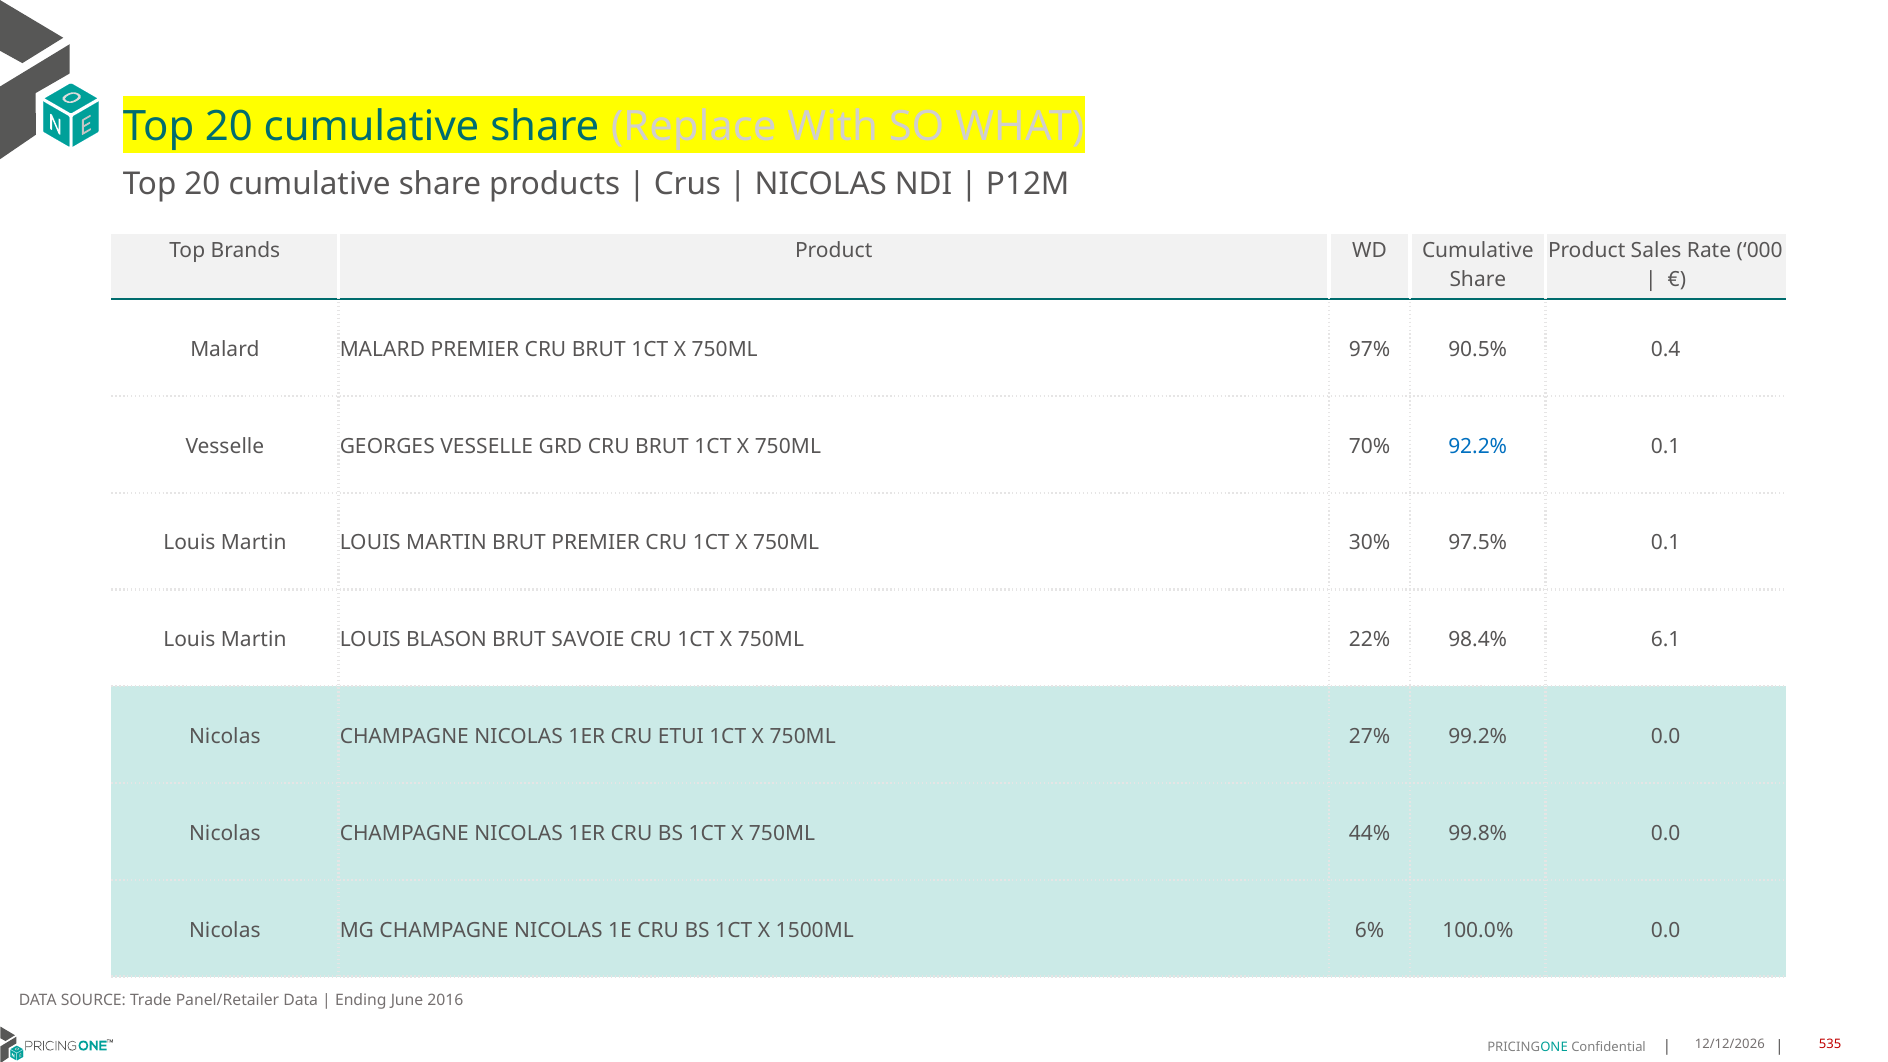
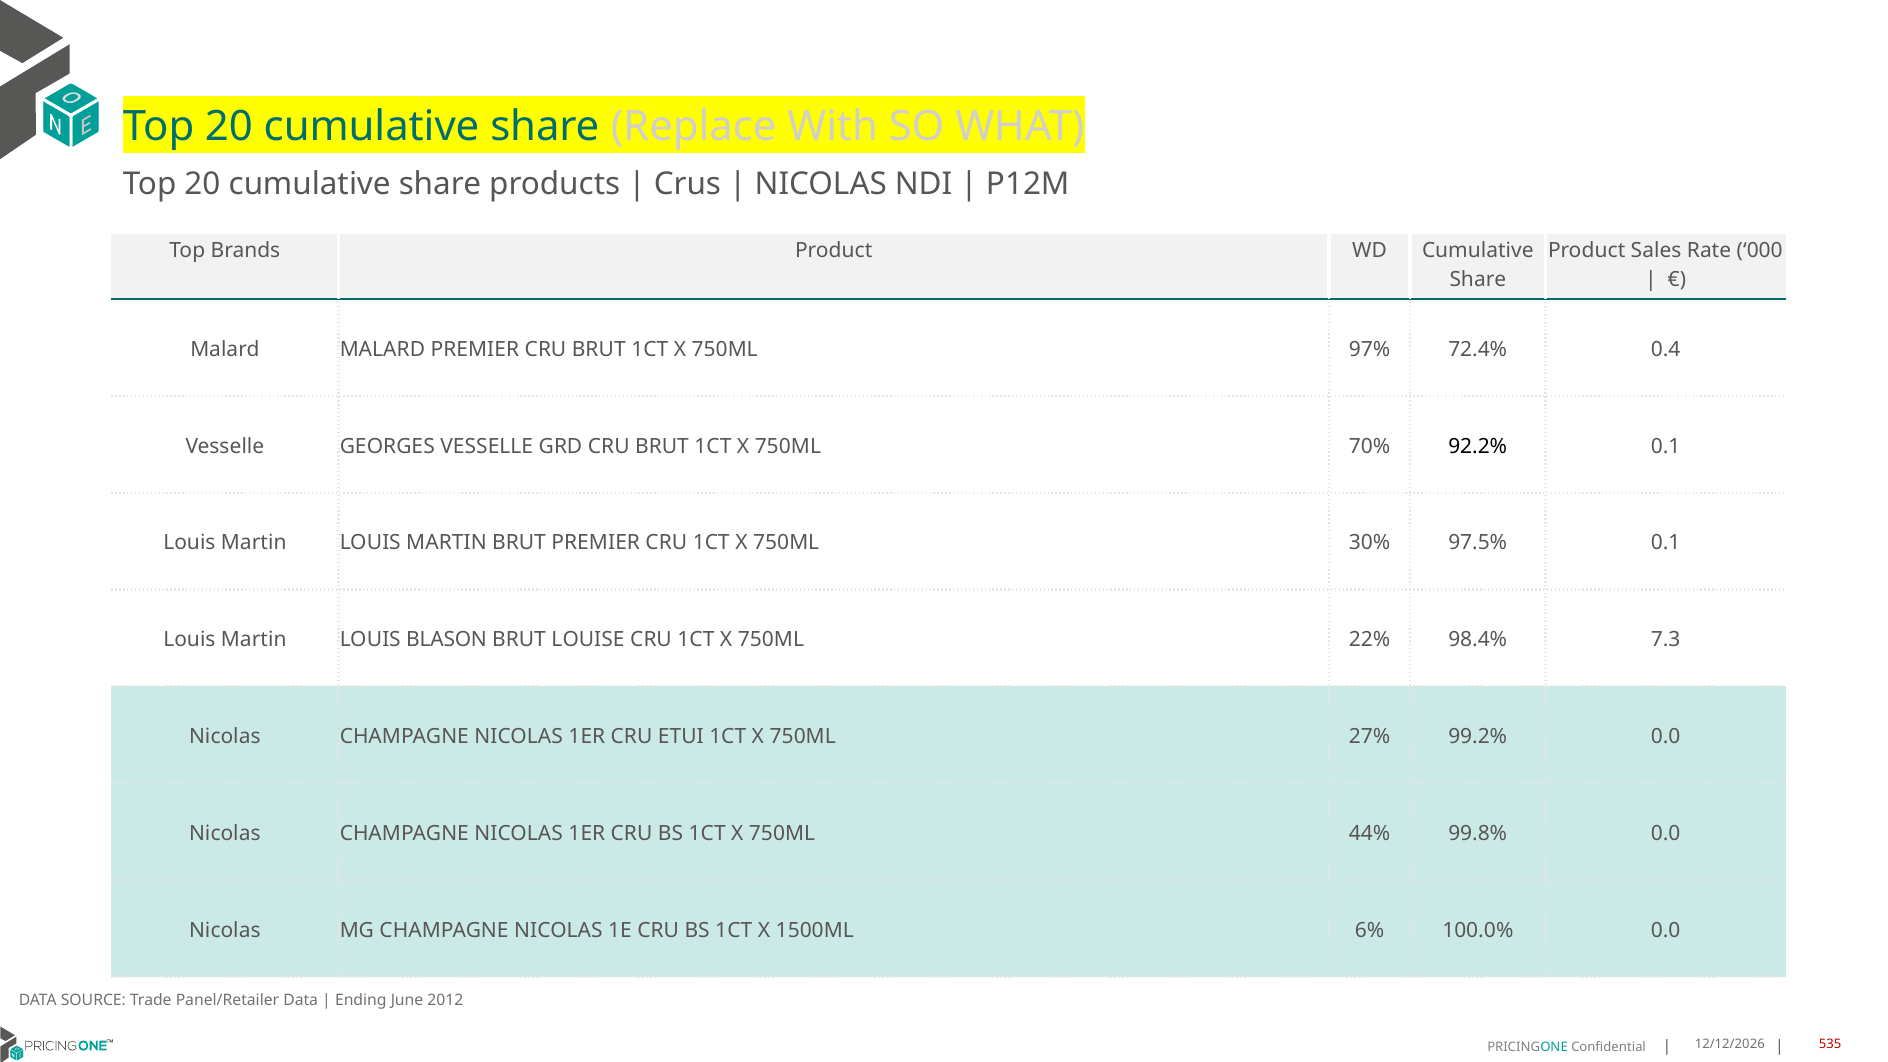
90.5%: 90.5% -> 72.4% (1478, 349)
92.2% colour: blue -> black (1478, 446)
SAVOIE: SAVOIE -> LOUISE (588, 640)
6.1: 6.1 -> 7.3 (1666, 640)
2016: 2016 -> 2012 (445, 1000)
